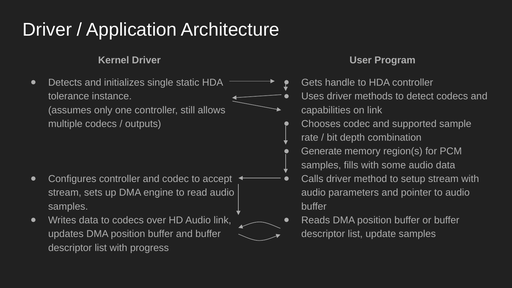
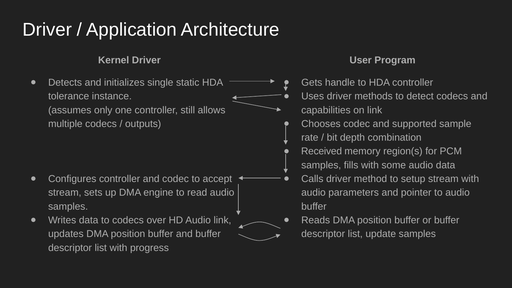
Generate: Generate -> Received (322, 151)
